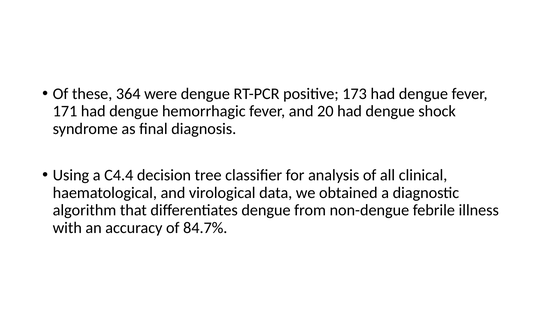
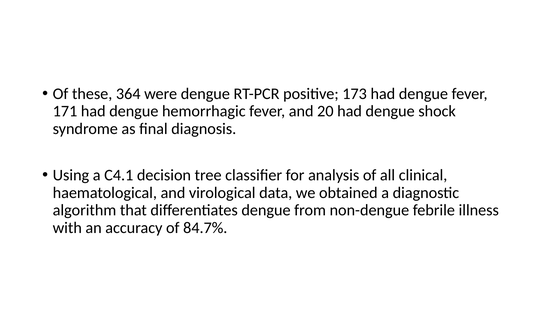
C4.4: C4.4 -> C4.1 (119, 175)
